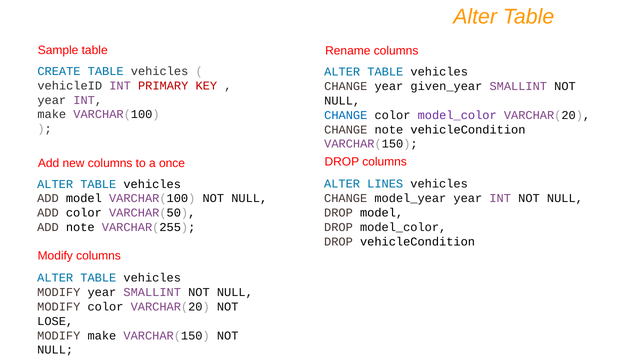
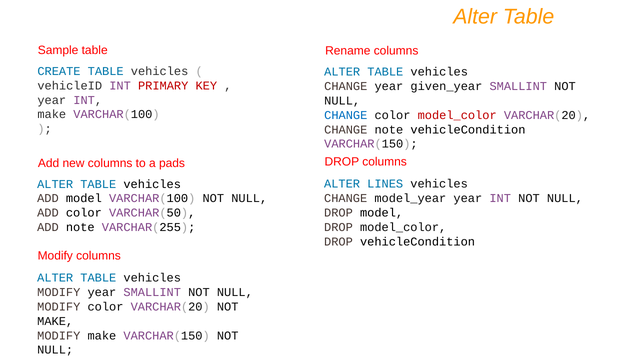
model_color colour: purple -> red (457, 115)
once: once -> pads (172, 163)
LOSE: LOSE -> MAKE (55, 321)
